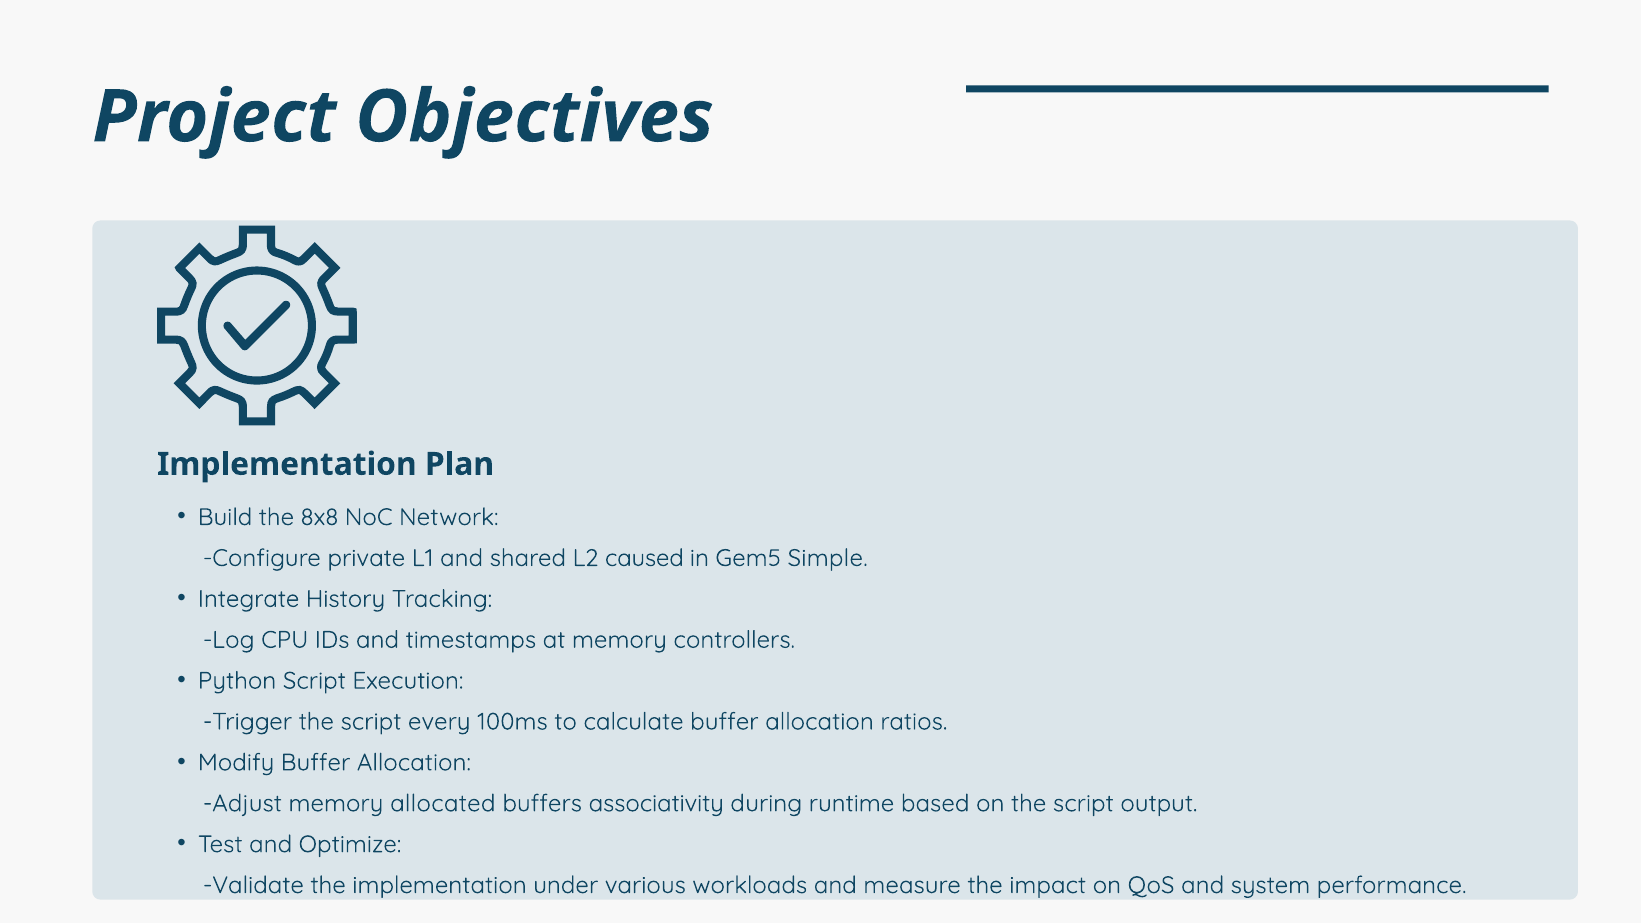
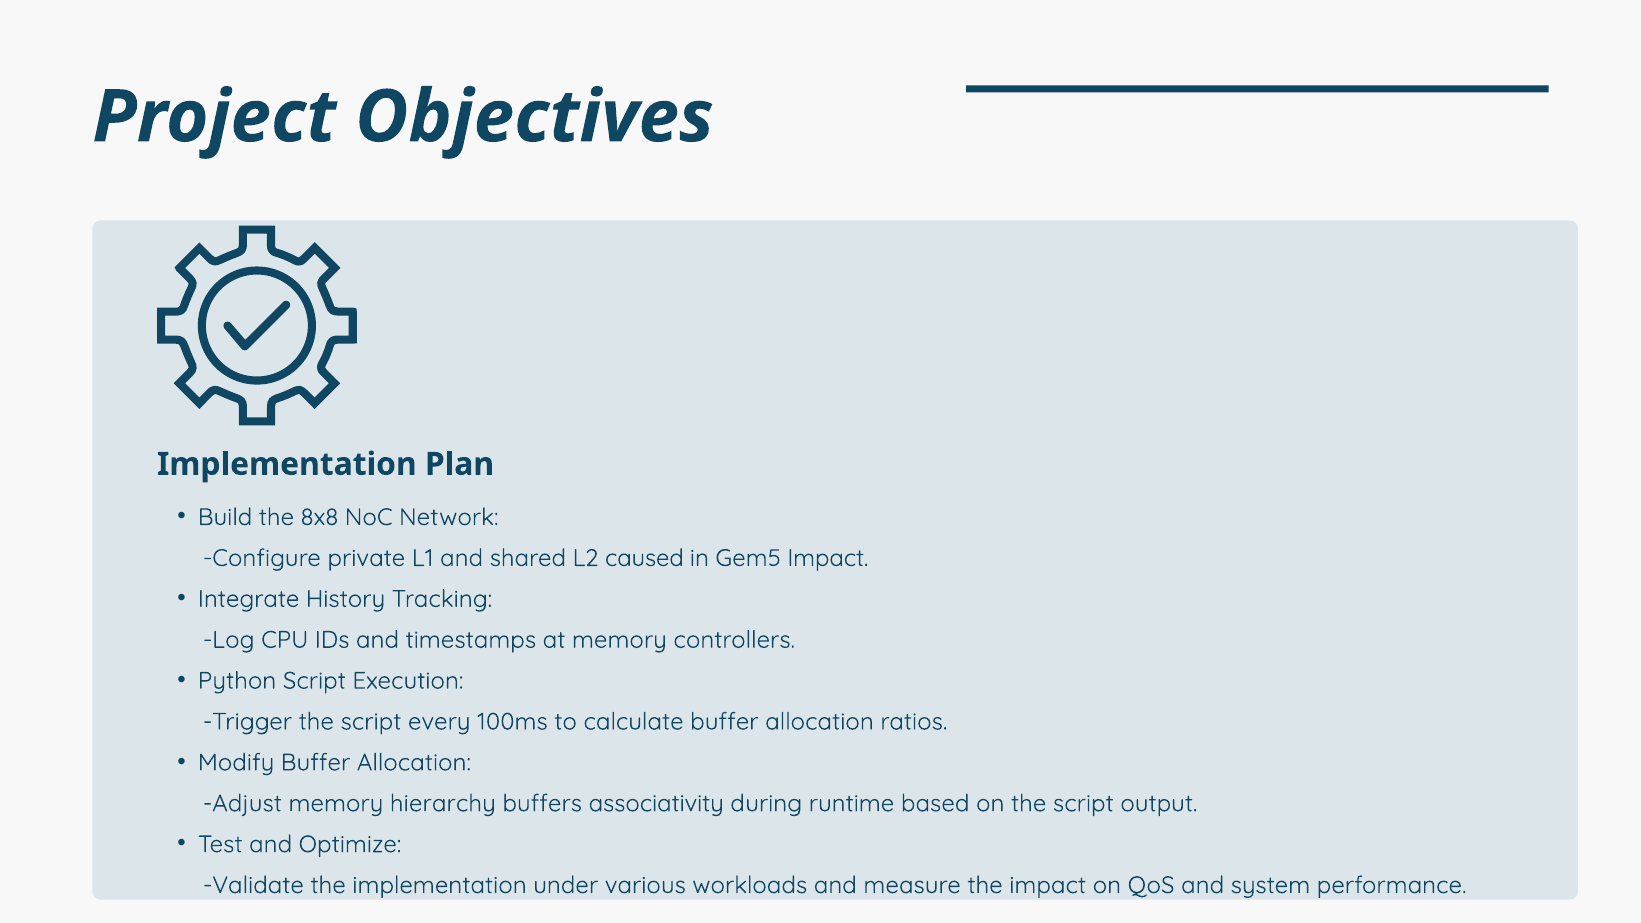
Gem5 Simple: Simple -> Impact (828, 558)
allocated: allocated -> hierarchy (443, 803)
